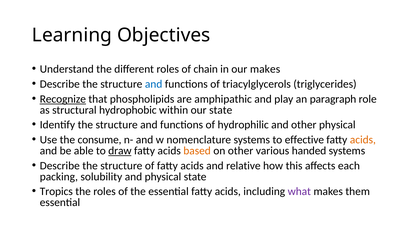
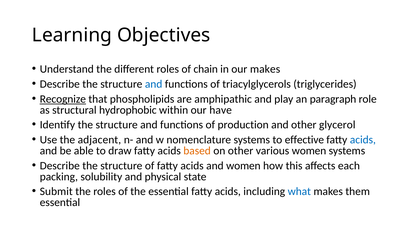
our state: state -> have (221, 110)
hydrophilic: hydrophilic -> production (243, 125)
other physical: physical -> glycerol (337, 125)
consume: consume -> adjacent (99, 140)
acids colour: orange -> blue (363, 140)
draw underline: present -> none (120, 151)
various handed: handed -> women (309, 151)
and relative: relative -> women (243, 166)
Tropics: Tropics -> Submit (56, 192)
what colour: purple -> blue (299, 192)
